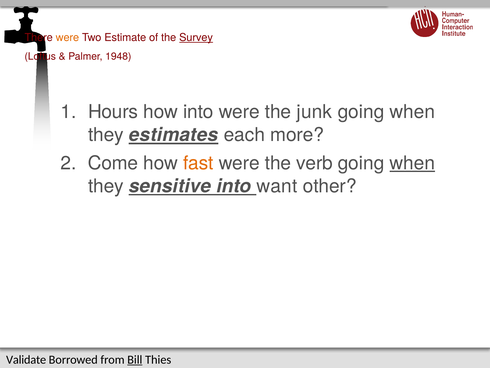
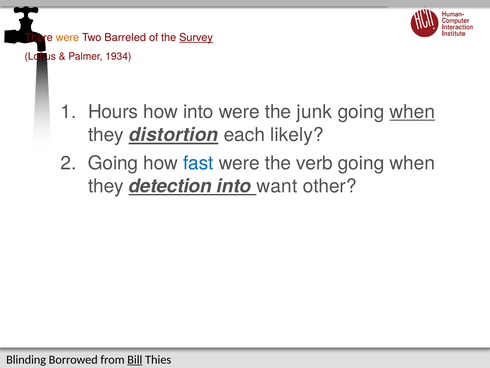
Estimate: Estimate -> Barreled (125, 37)
1948: 1948 -> 1934 (118, 56)
when underline: none -> present (412, 112)
estimates: estimates -> distortion (174, 135)
more: more -> likely (297, 135)
Come: Come -> Going (113, 163)
fast colour: orange -> blue (198, 163)
when underline: present -> none (412, 163)
sensitive: sensitive -> detection (170, 186)
Validate: Validate -> Blinding (26, 359)
